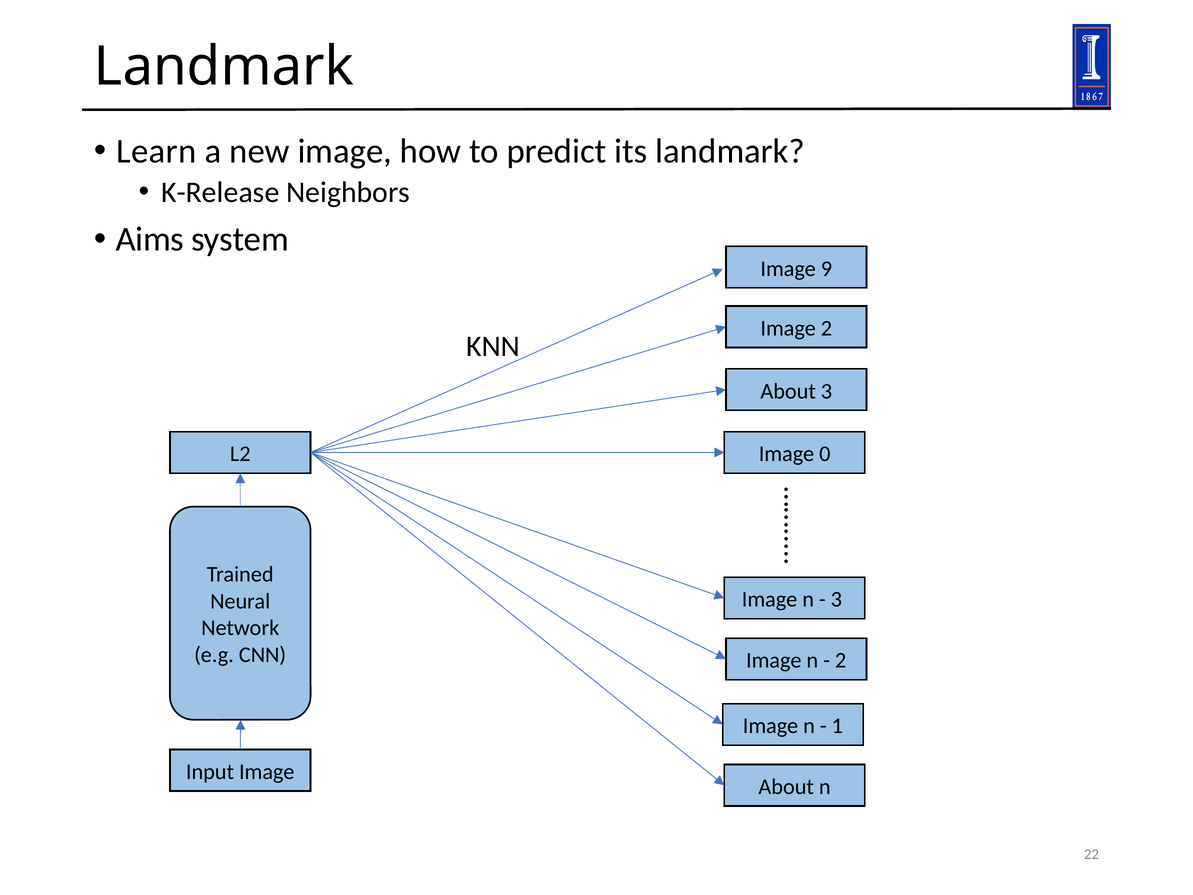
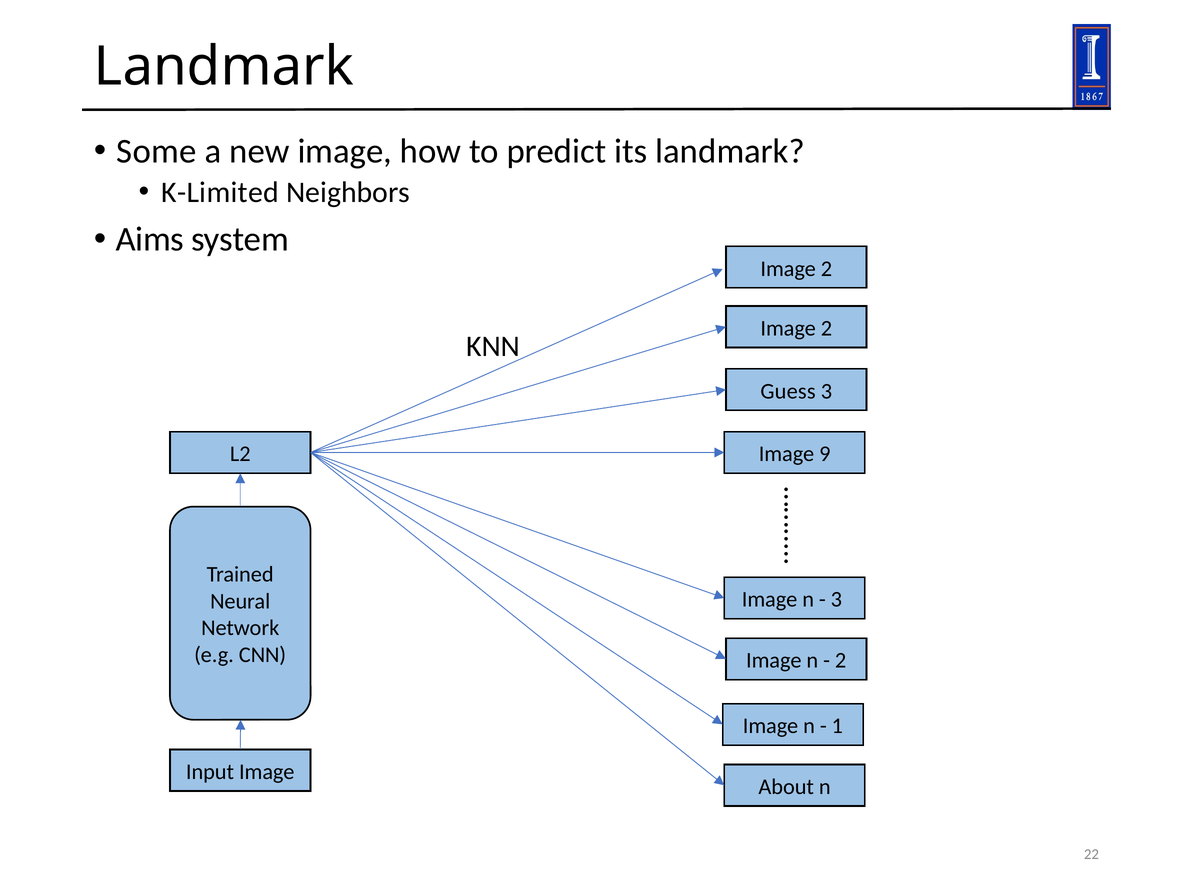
Learn: Learn -> Some (156, 151)
K-Release: K-Release -> K-Limited (220, 192)
9: 9 -> 2 (826, 269)
About: About -> Guess (788, 391)
0: 0 -> 9 (825, 454)
